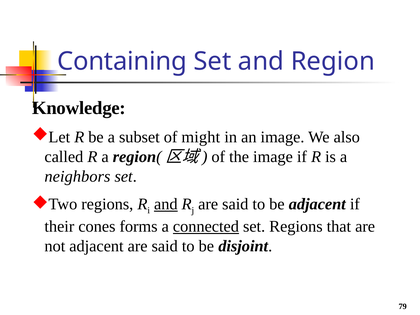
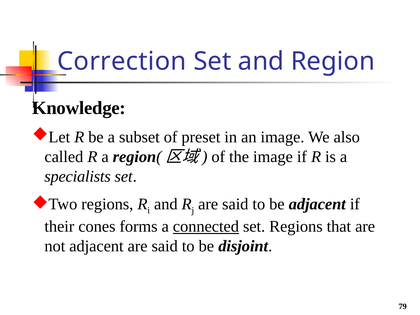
Containing: Containing -> Correction (122, 61)
might: might -> preset (201, 137)
neighbors: neighbors -> specialists (78, 176)
and underline: present -> none (166, 204)
